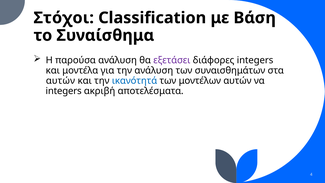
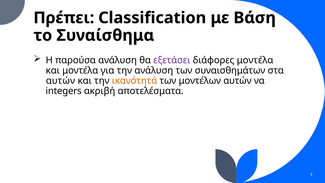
Στόχοι: Στόχοι -> Πρέπει (64, 18)
διάφορες integers: integers -> μοντέλα (255, 60)
ικανότητά colour: blue -> orange (135, 81)
